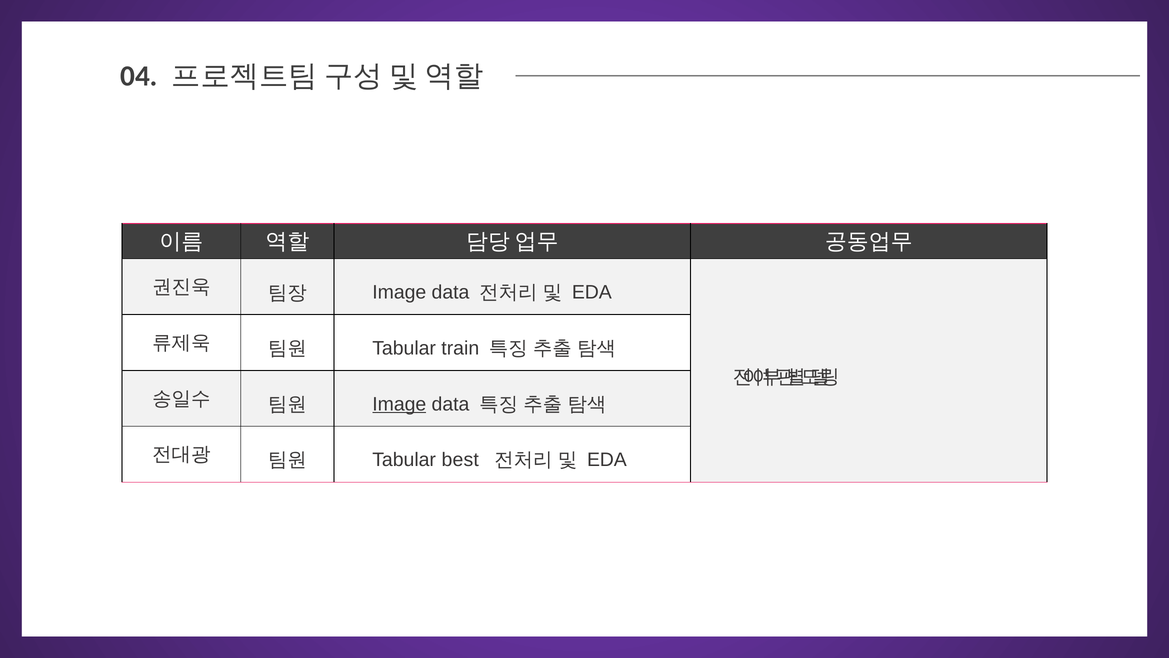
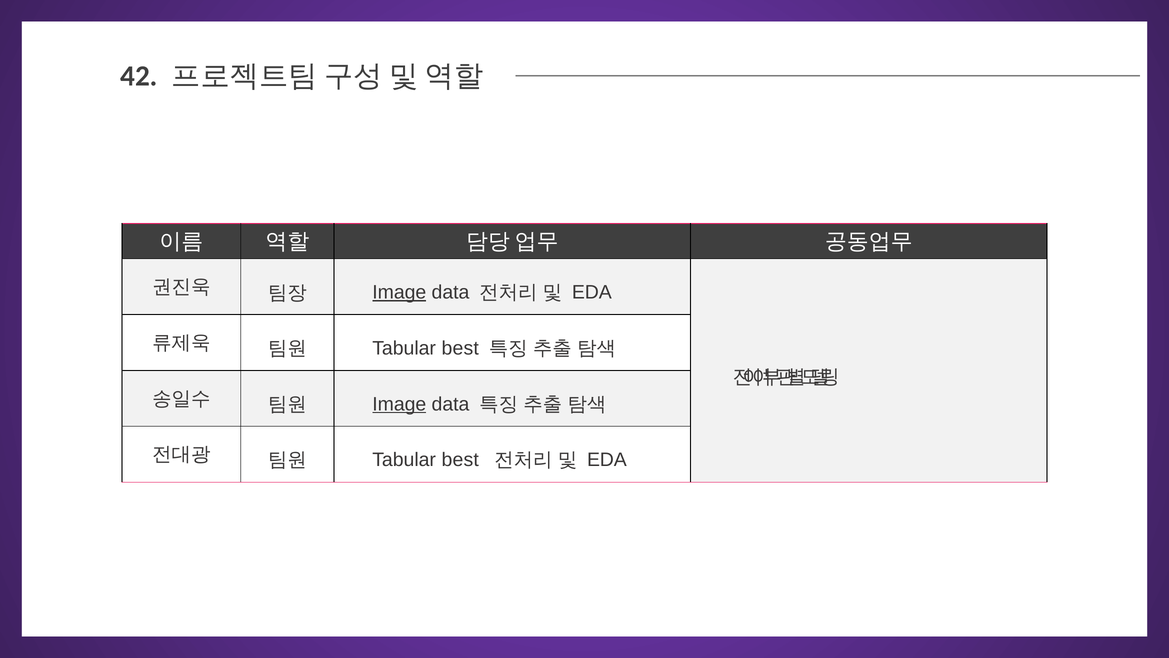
04: 04 -> 42 (139, 76)
Image underline: none -> present (399, 292)
train: train -> best (460, 348)
